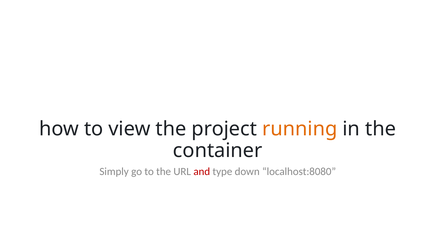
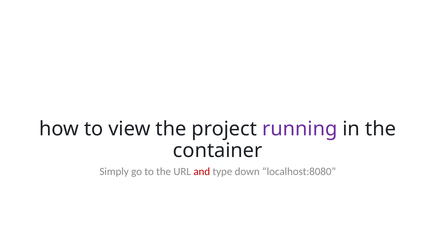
running colour: orange -> purple (300, 129)
